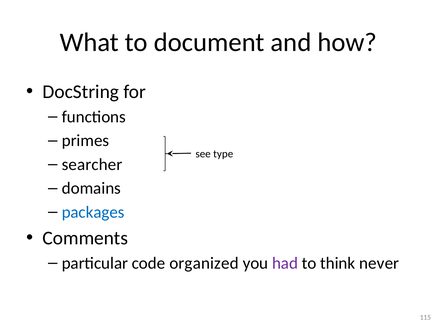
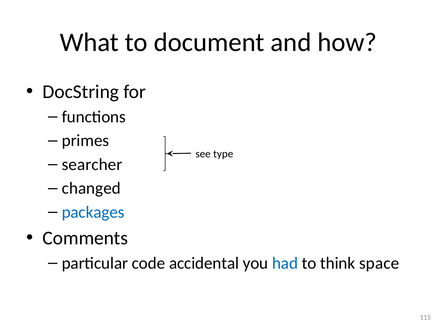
domains: domains -> changed (91, 188)
organized: organized -> accidental (204, 263)
had colour: purple -> blue (285, 263)
never: never -> space (379, 263)
